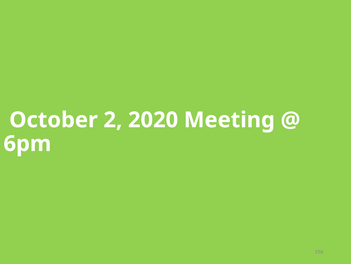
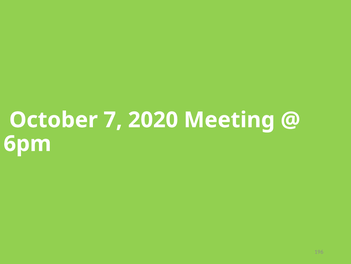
2: 2 -> 7 (113, 120)
